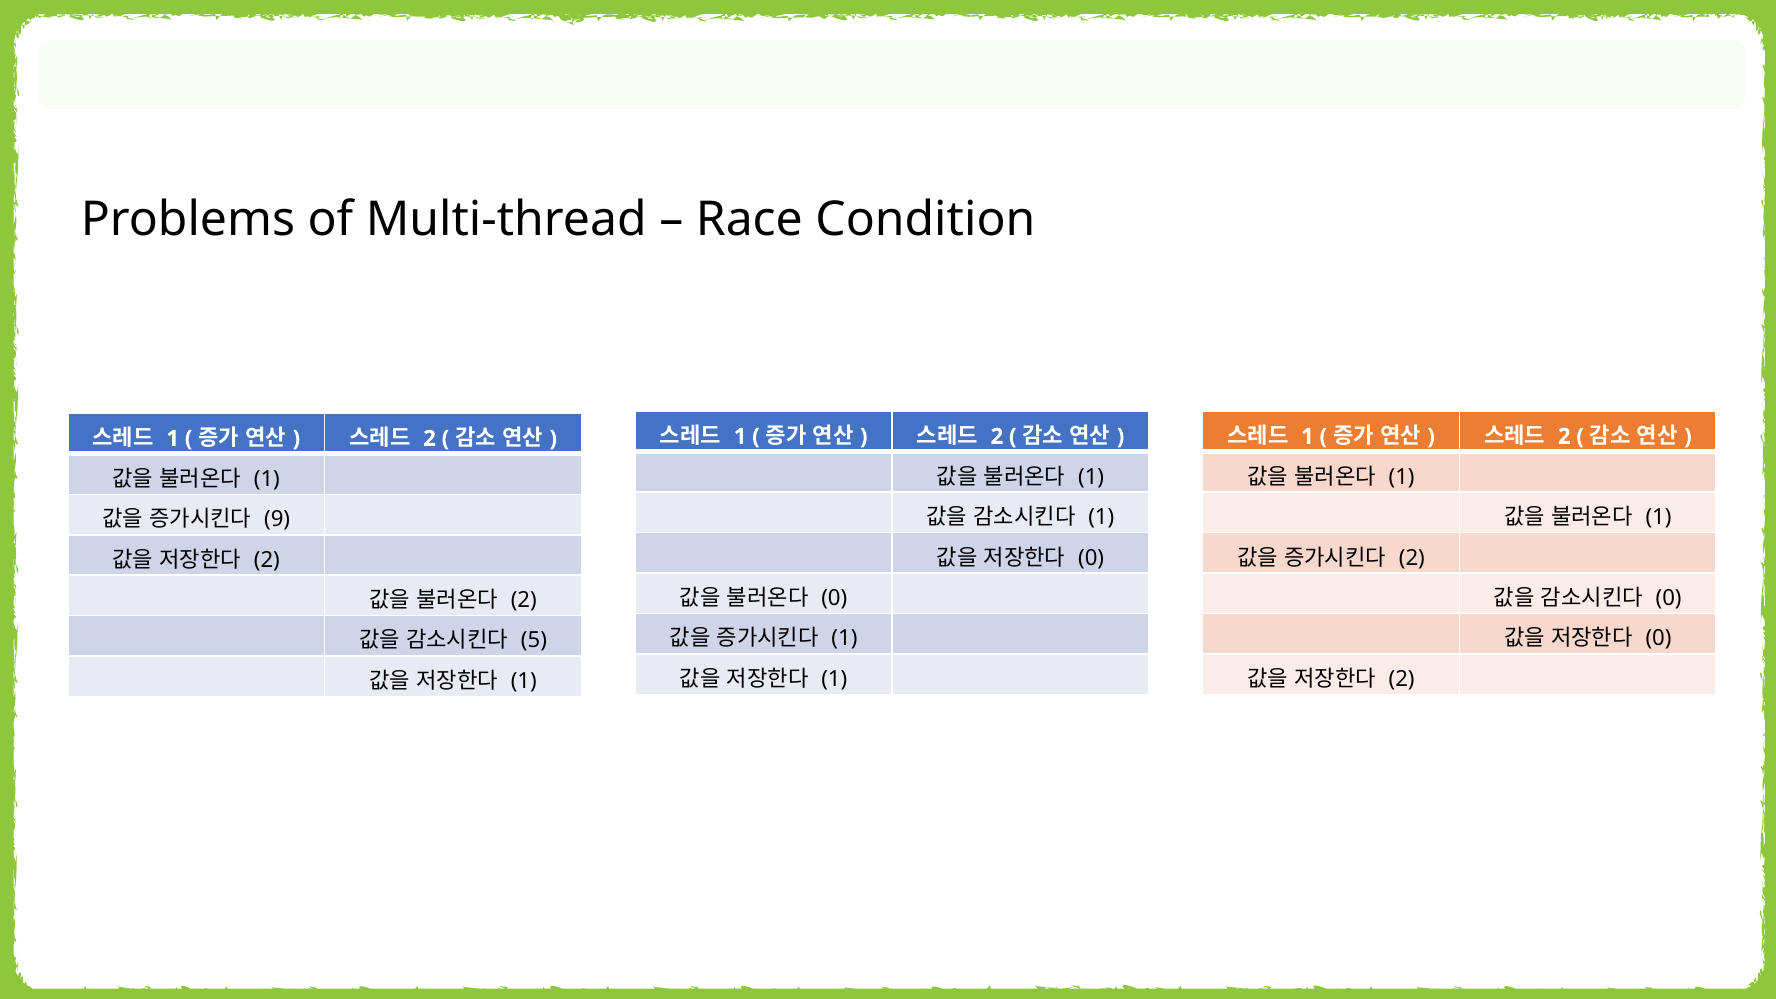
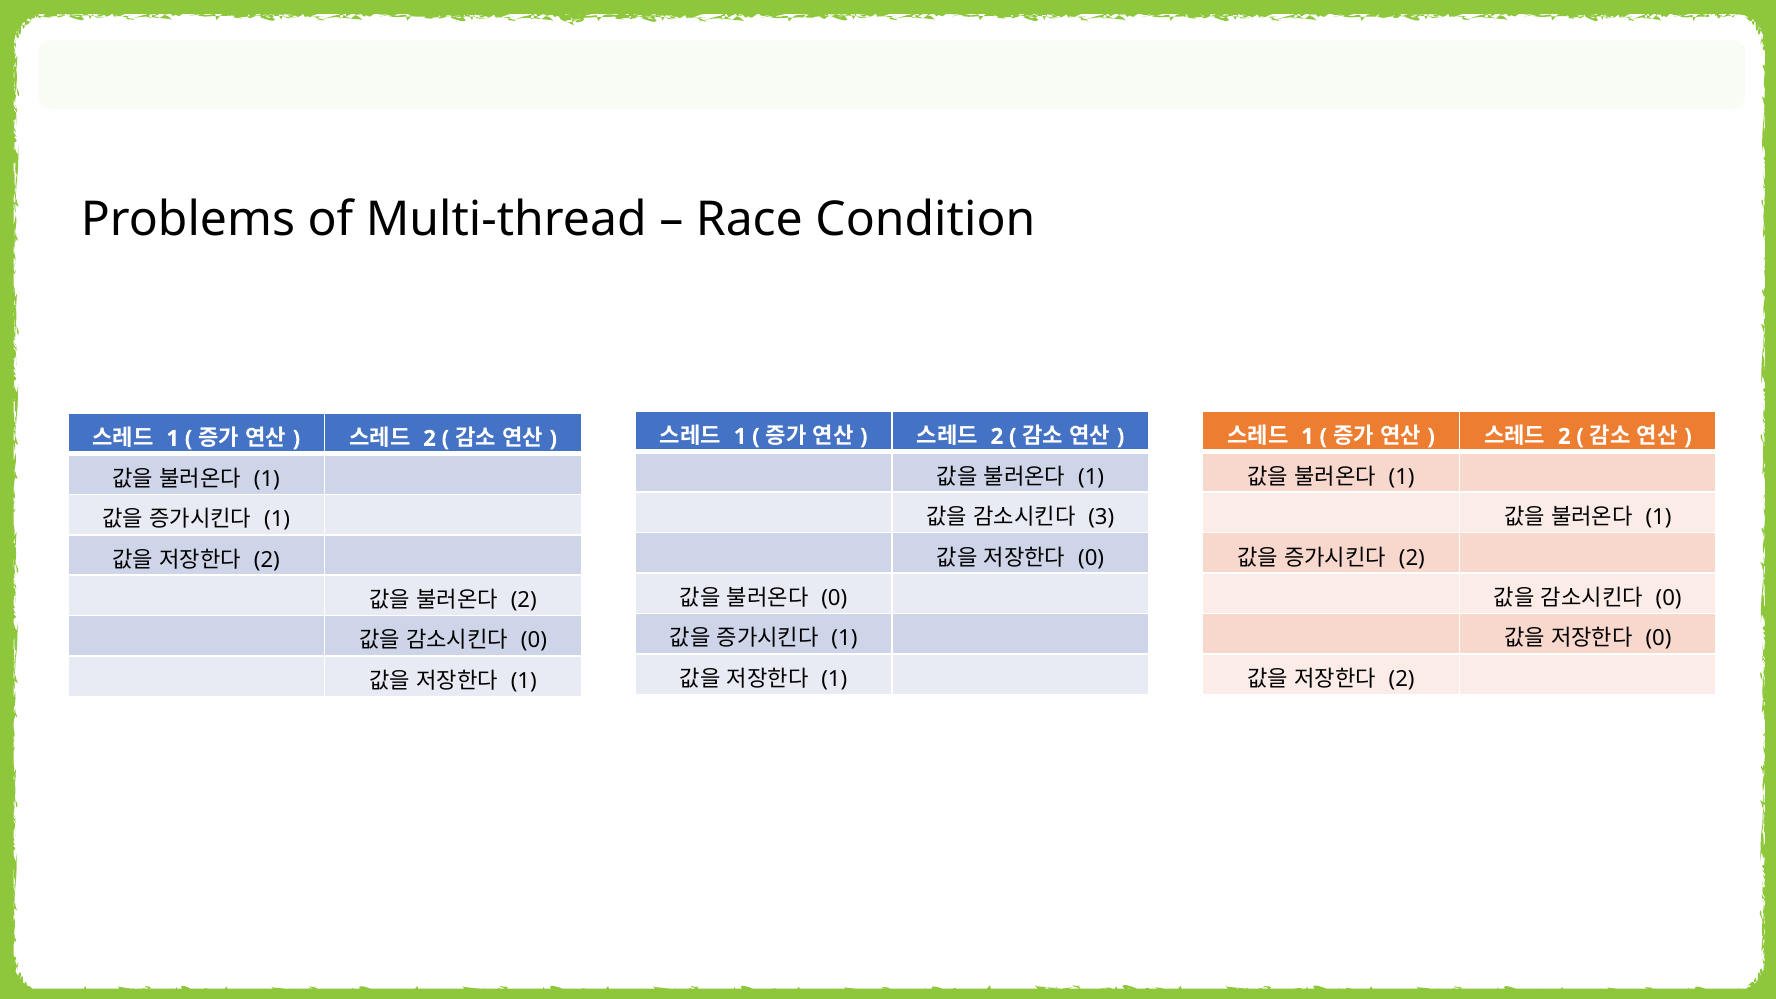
1: 1 -> 3 (1101, 517)
9: 9 -> 1 (277, 519)
5: 5 -> 0 (534, 641)
